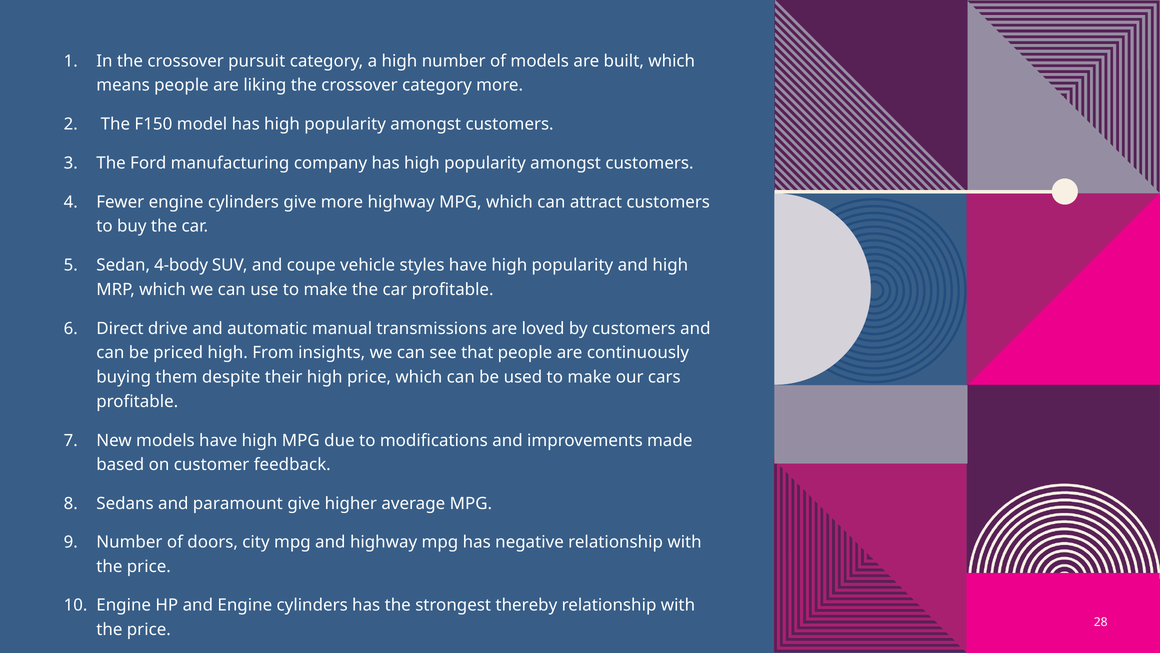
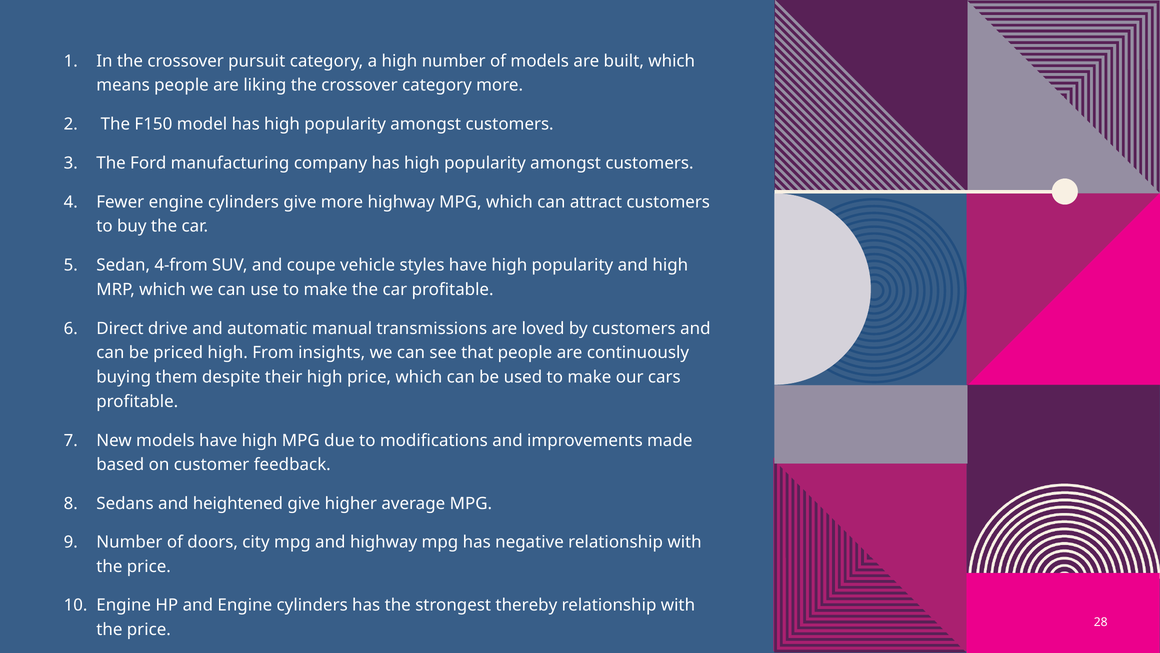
4-body: 4-body -> 4-from (181, 265)
paramount: paramount -> heightened (238, 503)
